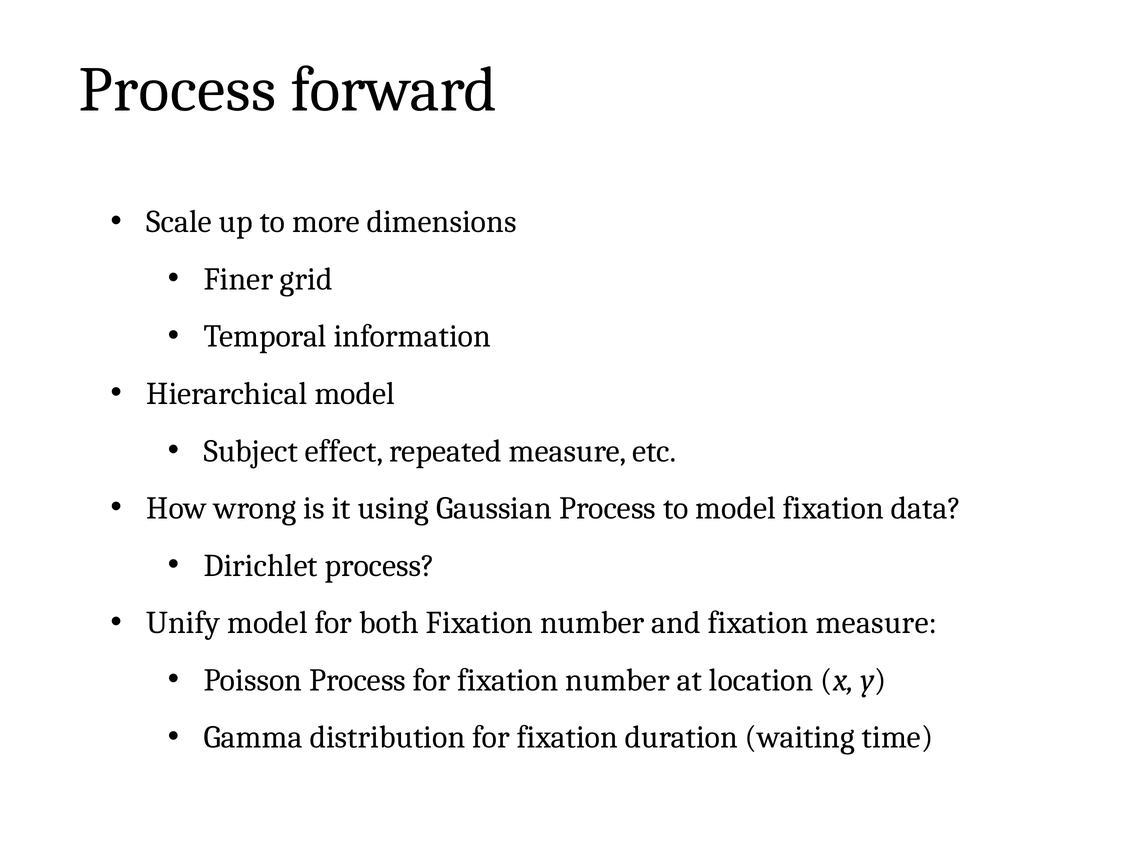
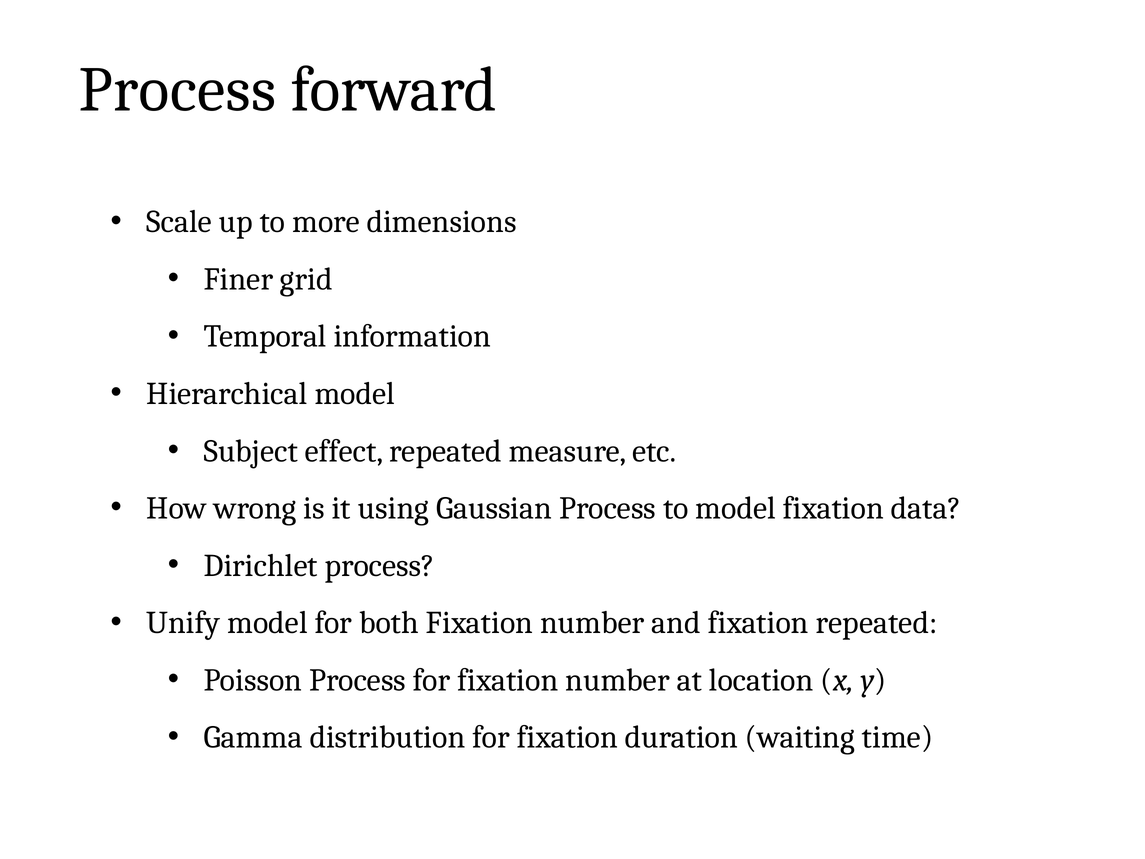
fixation measure: measure -> repeated (877, 623)
